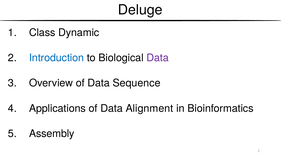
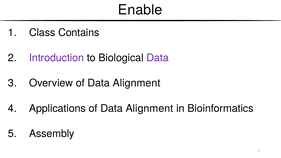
Deluge: Deluge -> Enable (140, 10)
Dynamic: Dynamic -> Contains (79, 33)
Introduction colour: blue -> purple (57, 58)
Overview of Data Sequence: Sequence -> Alignment (137, 83)
